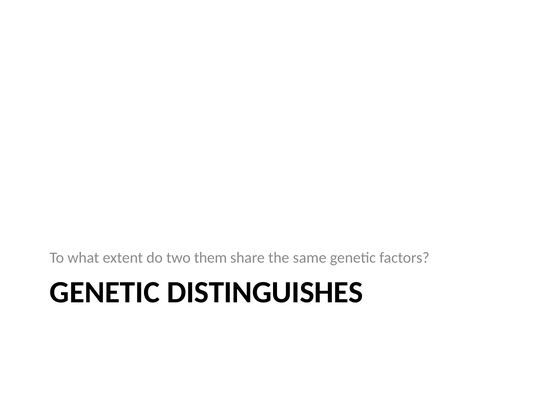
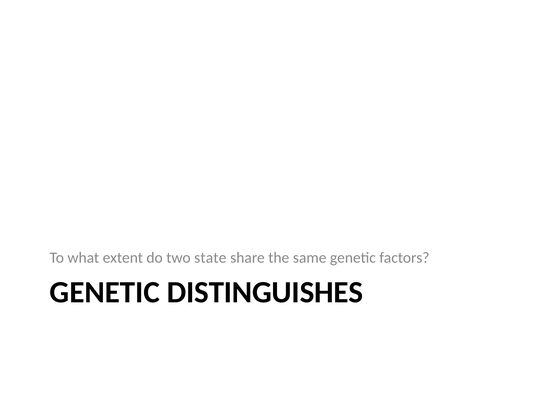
them: them -> state (210, 258)
